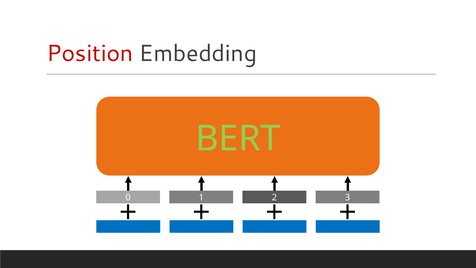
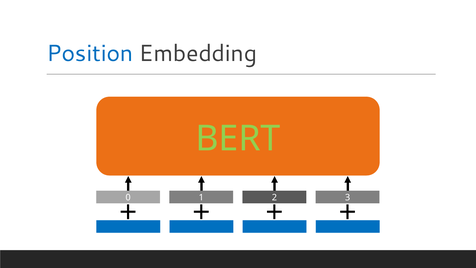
Position colour: red -> blue (90, 53)
